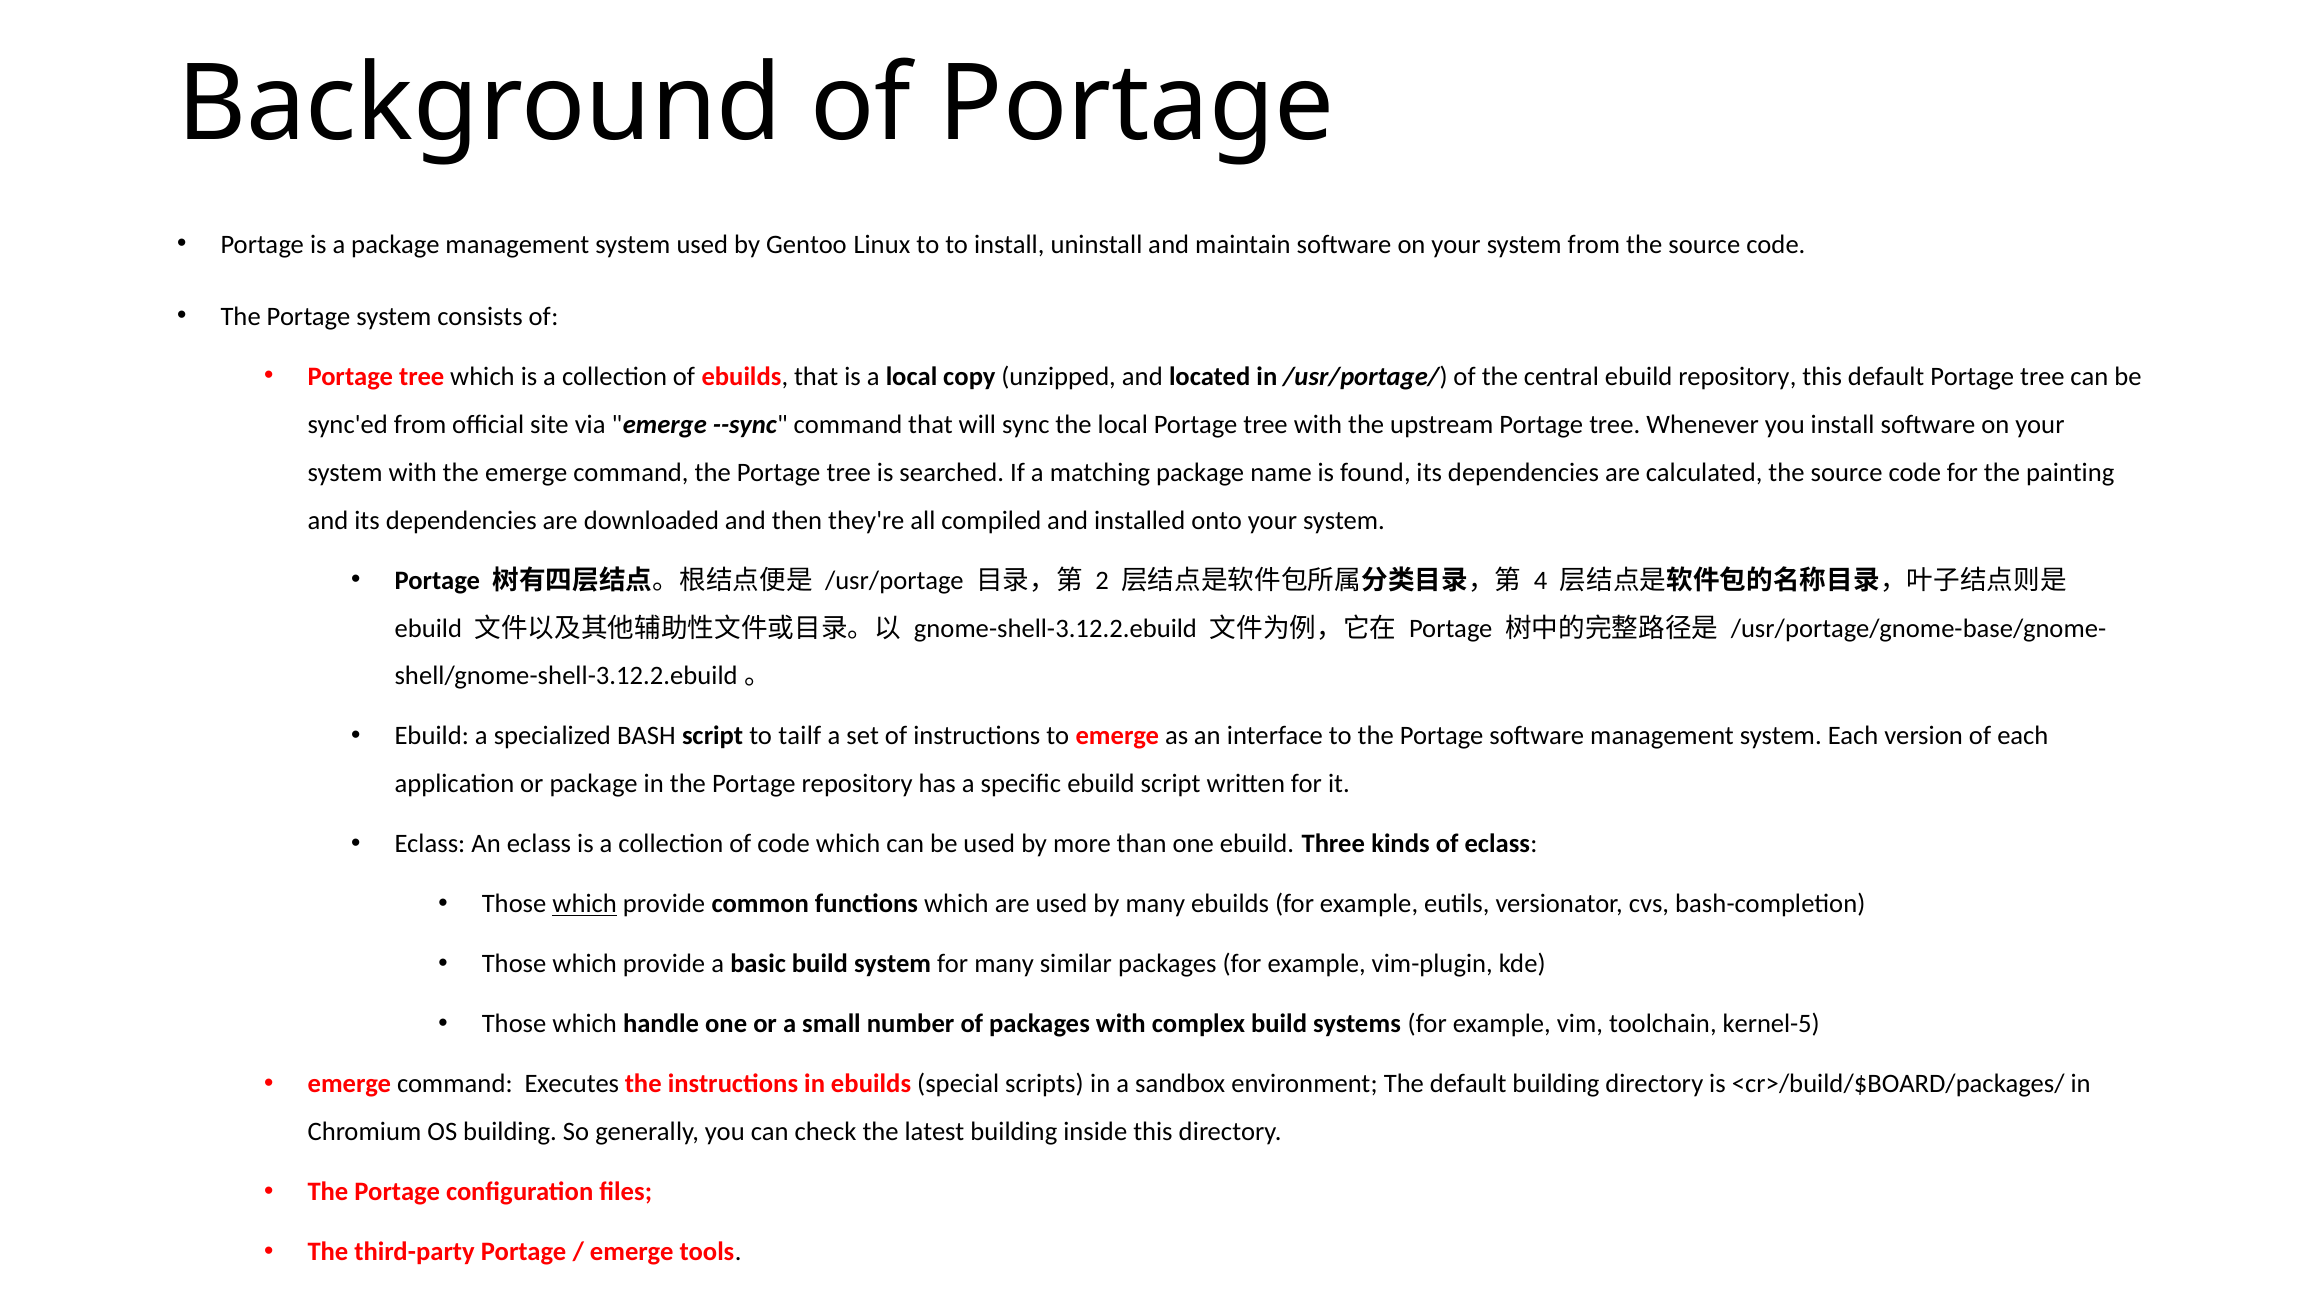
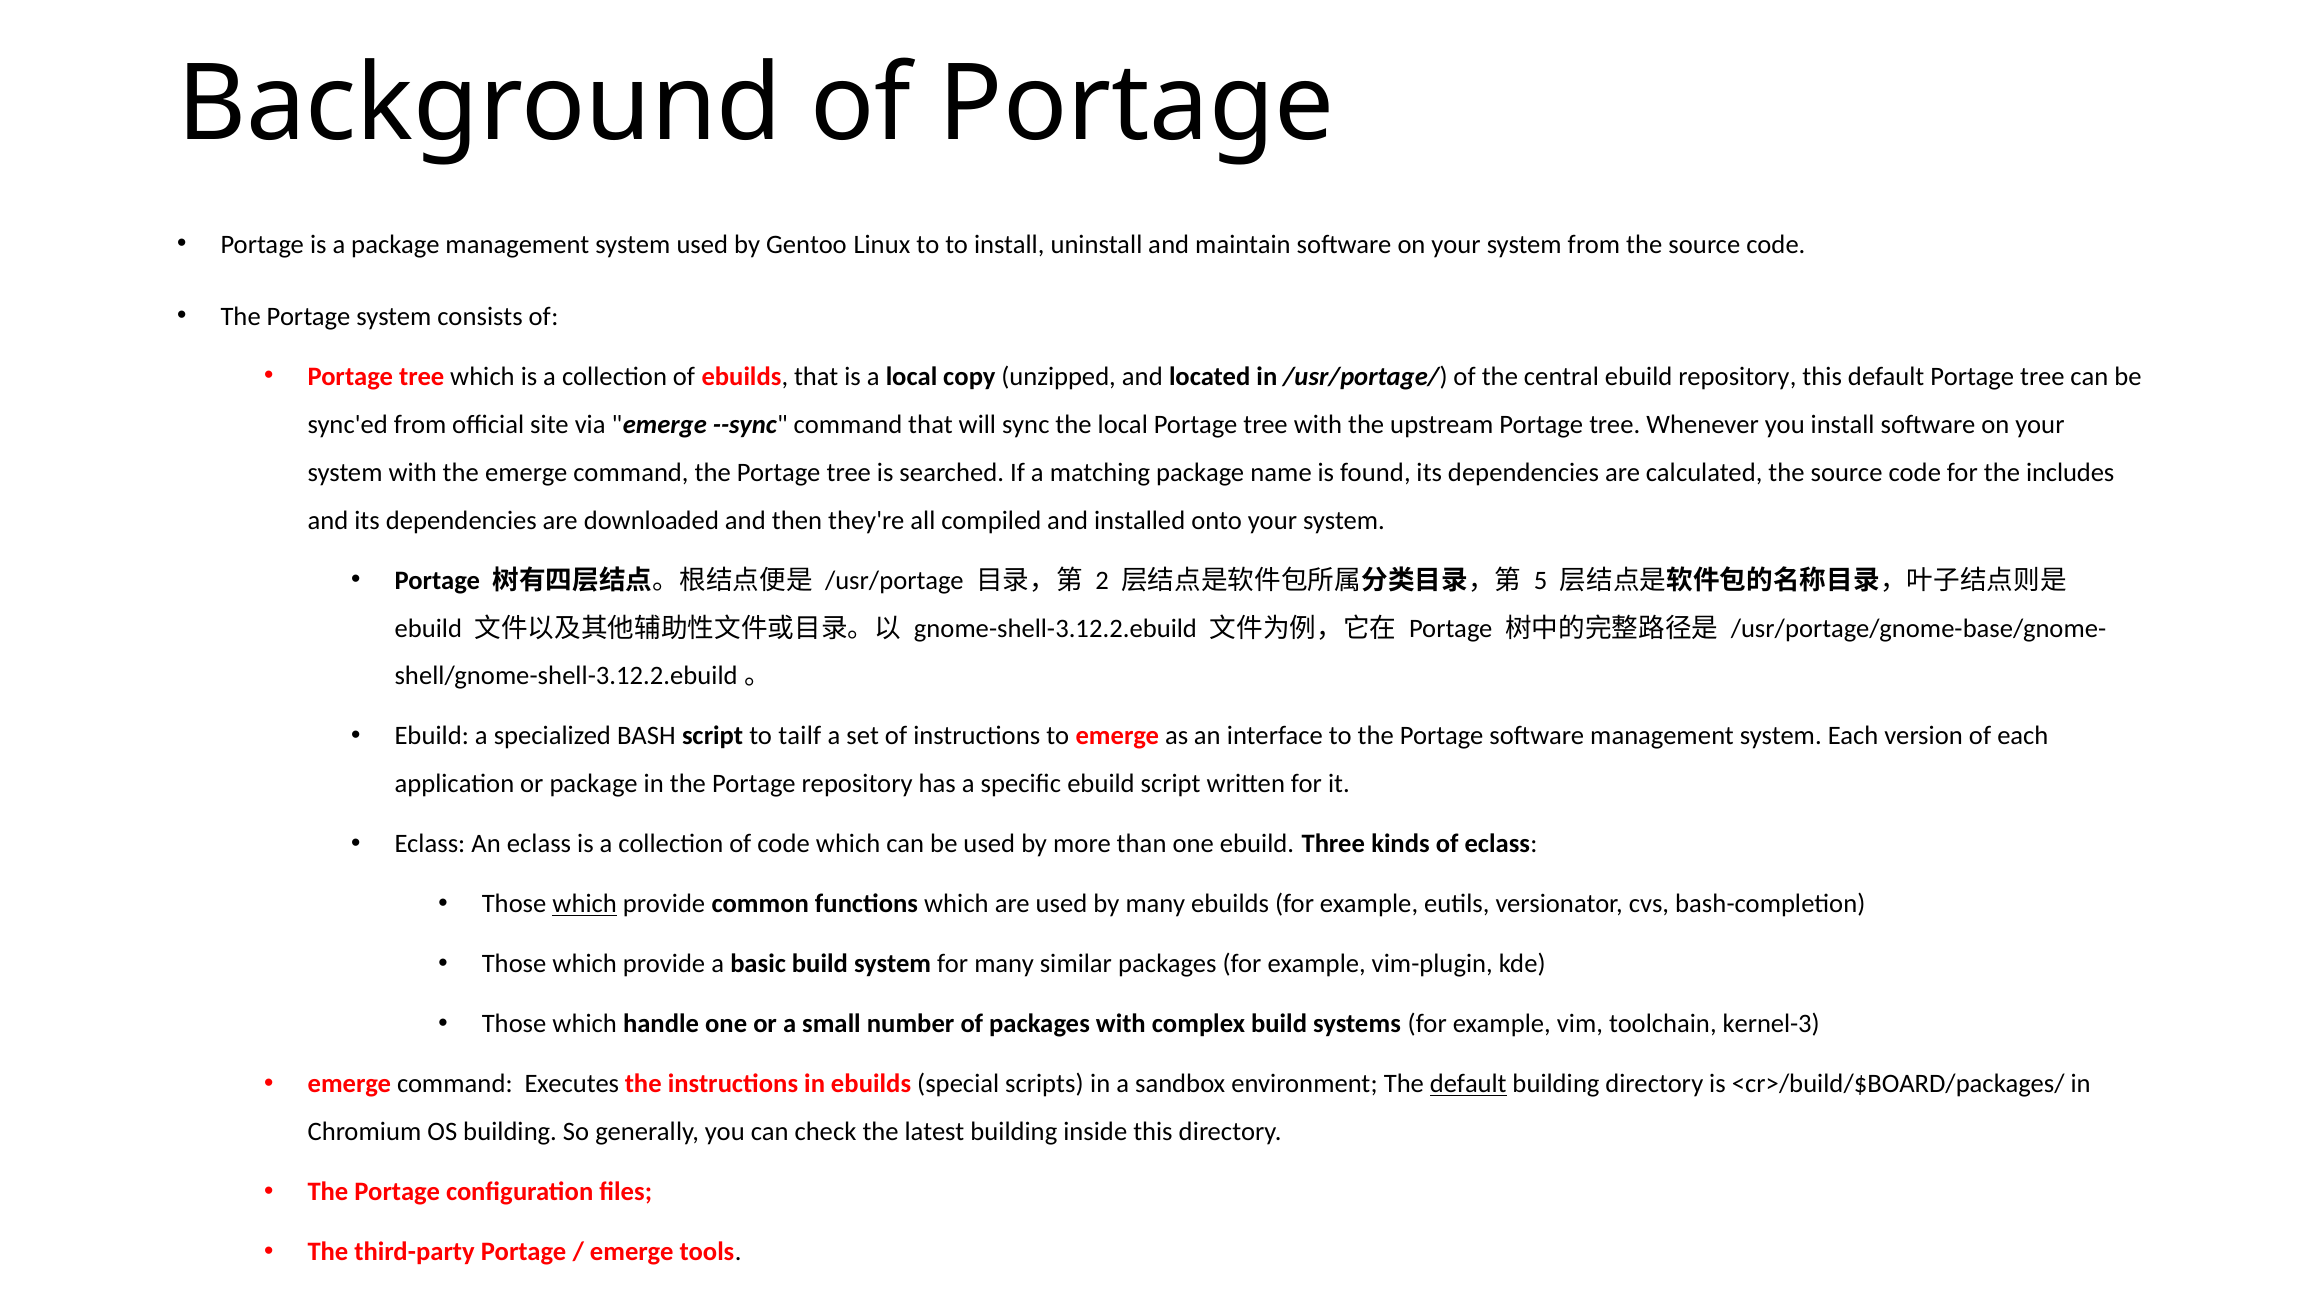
painting: painting -> includes (2070, 472)
4: 4 -> 5 (1541, 580)
kernel-5: kernel-5 -> kernel-3 (1771, 1024)
default underline: none -> present (1468, 1084)
